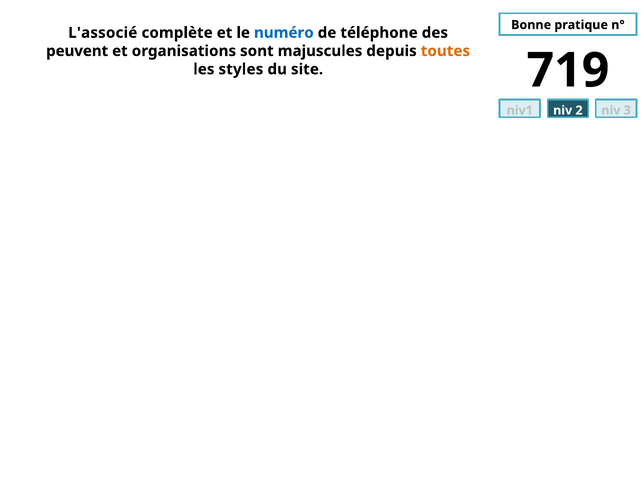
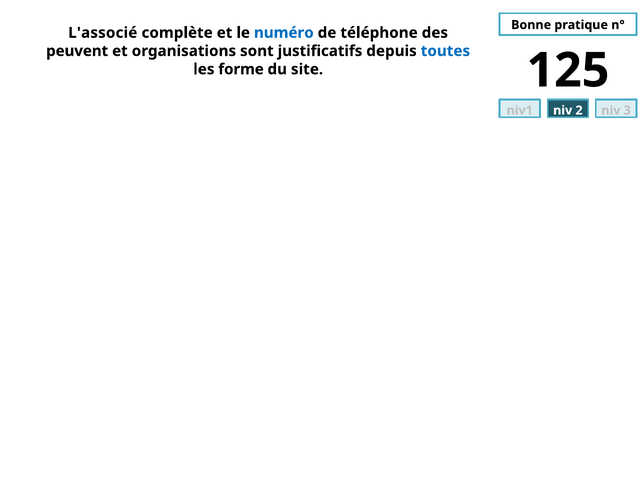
majuscules: majuscules -> justificatifs (320, 51)
toutes colour: orange -> blue (445, 51)
styles: styles -> forme (241, 69)
719: 719 -> 125 (568, 71)
